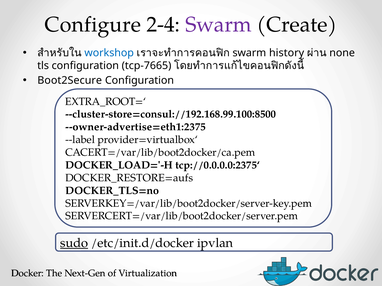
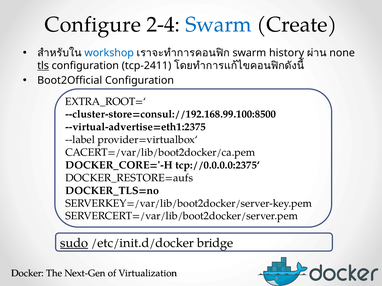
Swarm colour: purple -> blue (218, 25)
tls underline: none -> present (43, 66)
tcp-7665: tcp-7665 -> tcp-2411 (147, 66)
Boot2Secure: Boot2Secure -> Boot2Official (70, 81)
--owner-advertise=eth1:2375: --owner-advertise=eth1:2375 -> --virtual-advertise=eth1:2375 (136, 127)
DOCKER_LOAD='-H: DOCKER_LOAD='-H -> DOCKER_CORE='-H (119, 165)
ipvlan: ipvlan -> bridge (215, 243)
